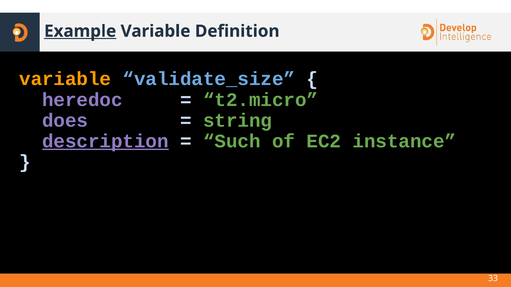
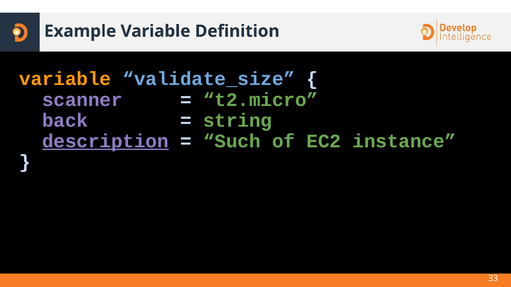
Example underline: present -> none (80, 31)
heredoc: heredoc -> scanner (82, 100)
does: does -> back (65, 121)
